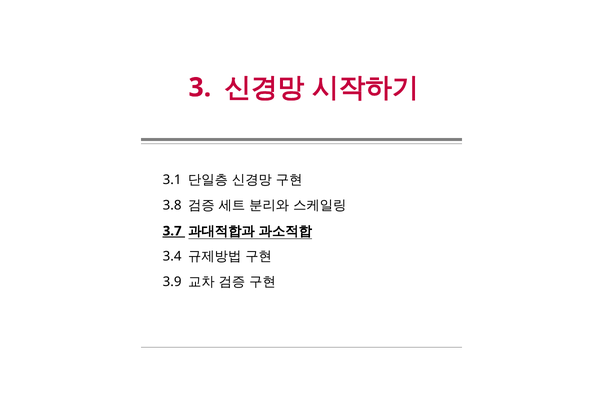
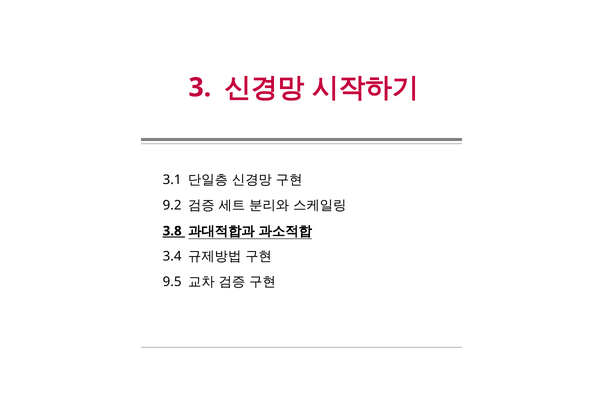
3.8: 3.8 -> 9.2 (172, 205)
3.7: 3.7 -> 3.8 (172, 231)
3.9: 3.9 -> 9.5 (172, 282)
